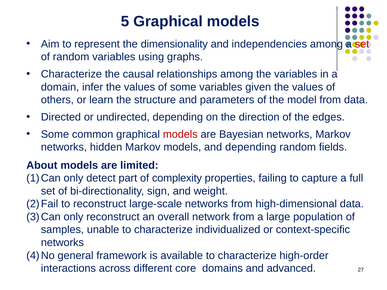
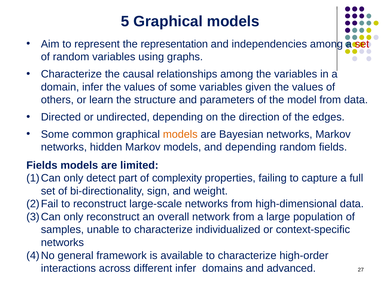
dimensionality: dimensionality -> representation (174, 44)
models colour: red -> orange (180, 134)
About: About -> Fields (42, 165)
different core: core -> infer (186, 269)
